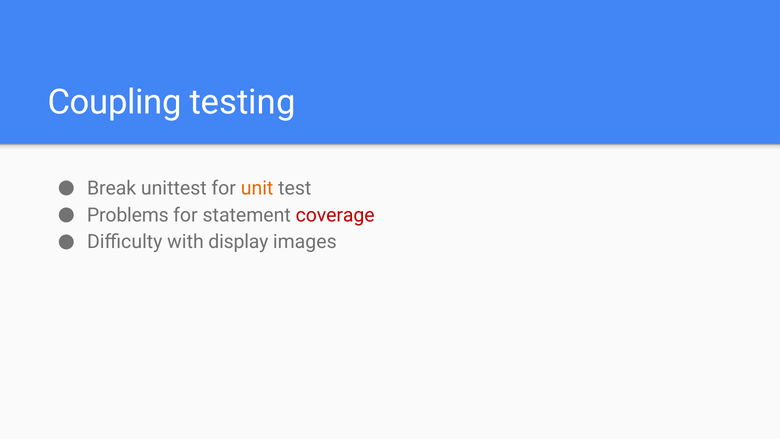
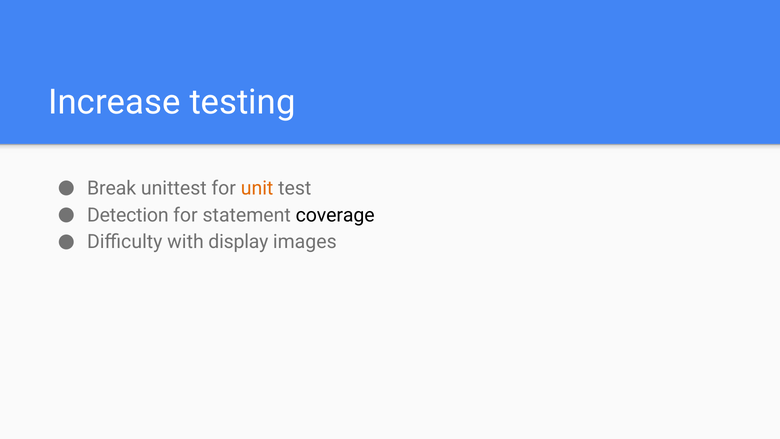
Coupling: Coupling -> Increase (114, 102)
Problems: Problems -> Detection (128, 215)
coverage colour: red -> black (335, 215)
